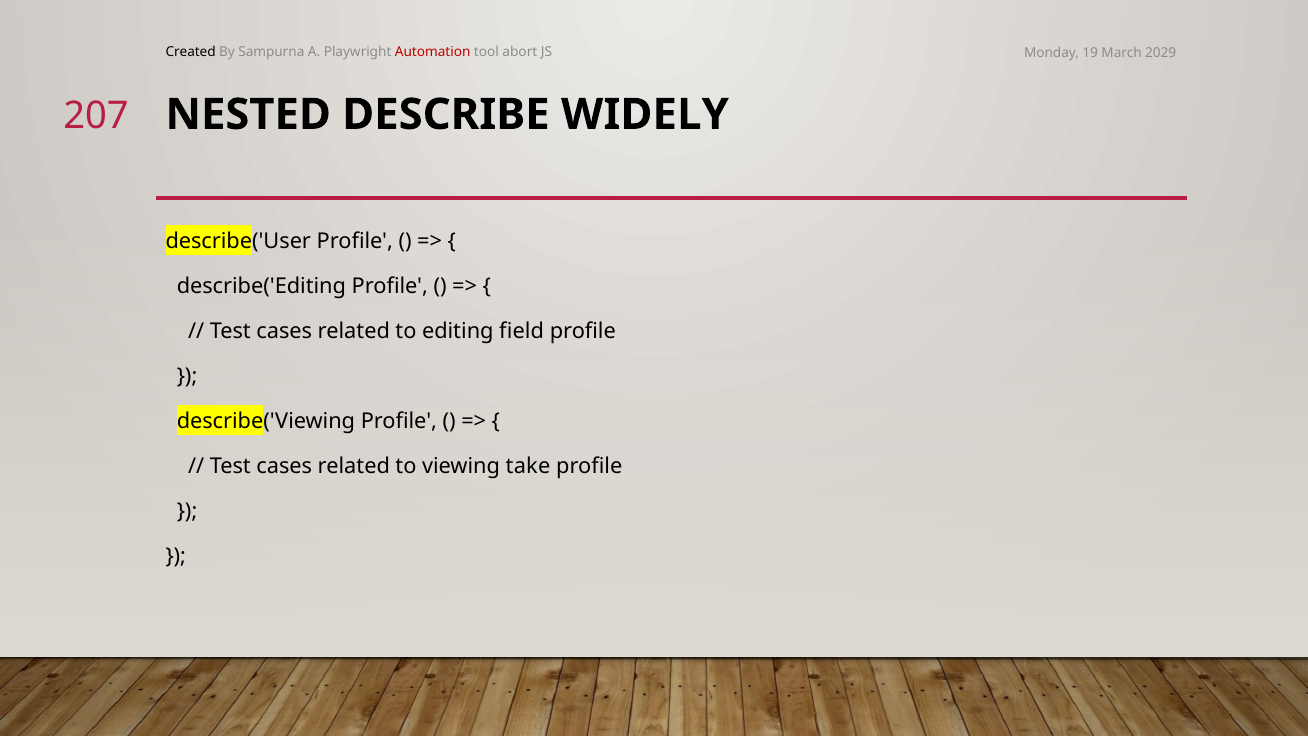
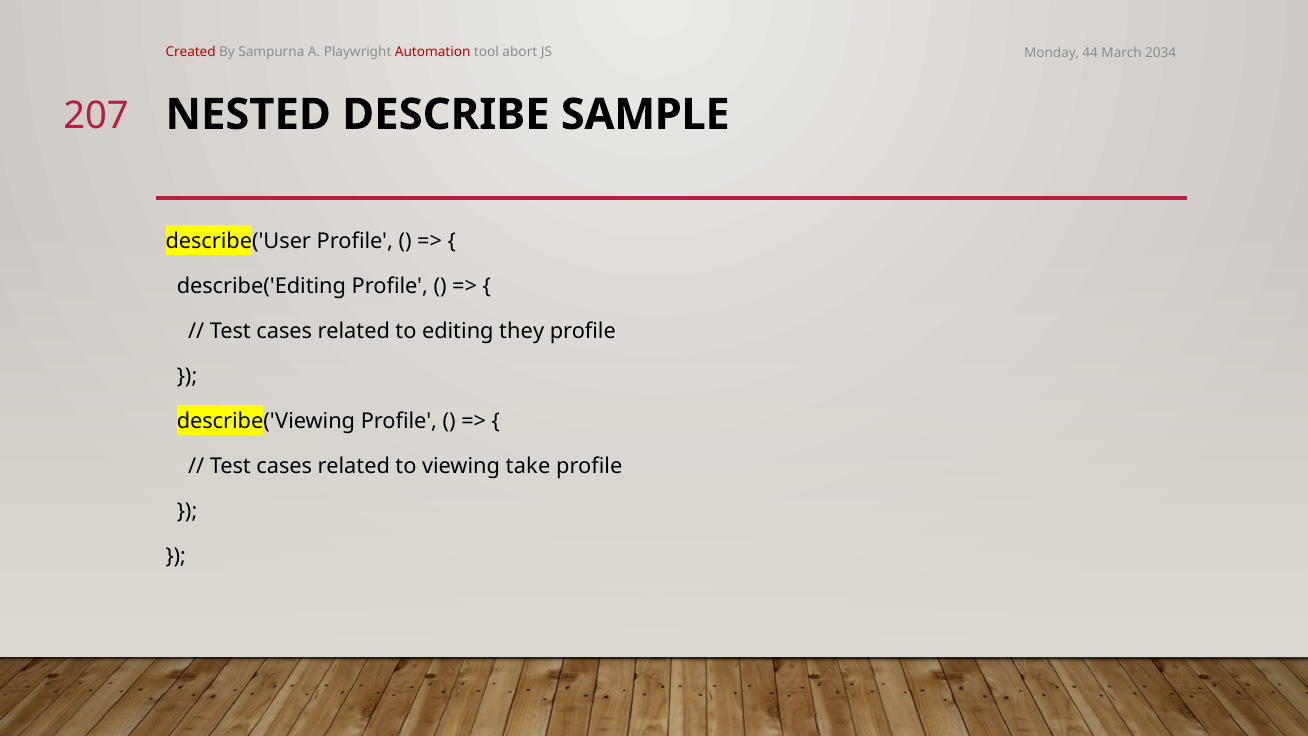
Created colour: black -> red (191, 52)
19: 19 -> 44 (1090, 53)
2029: 2029 -> 2034 (1161, 53)
WIDELY: WIDELY -> SAMPLE (645, 115)
field: field -> they (522, 331)
